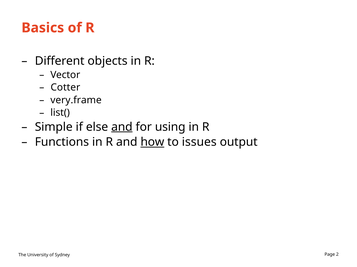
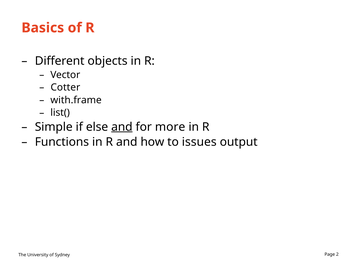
very.frame: very.frame -> with.frame (76, 100)
using: using -> more (170, 127)
how underline: present -> none (152, 142)
